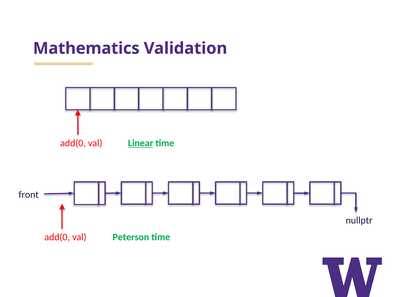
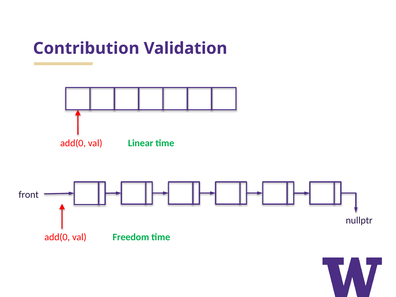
Mathematics: Mathematics -> Contribution (86, 48)
Linear underline: present -> none (141, 143)
Peterson: Peterson -> Freedom (131, 237)
